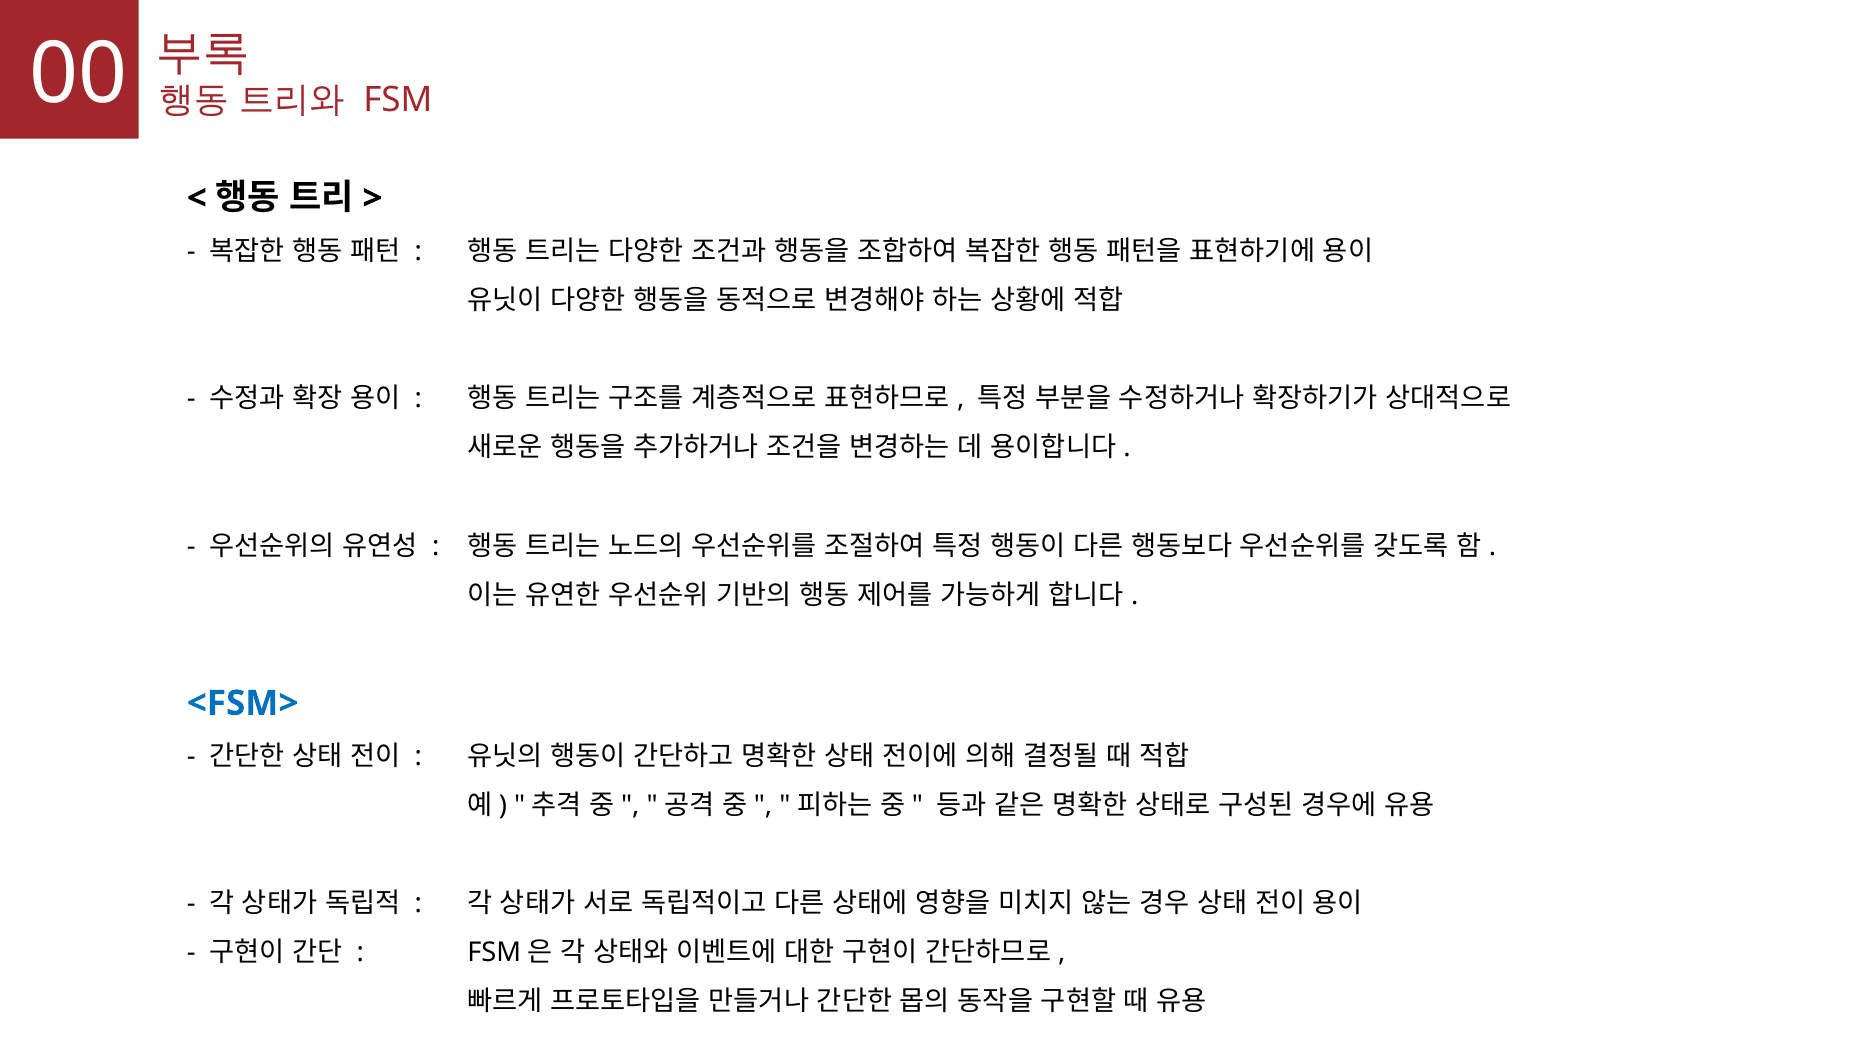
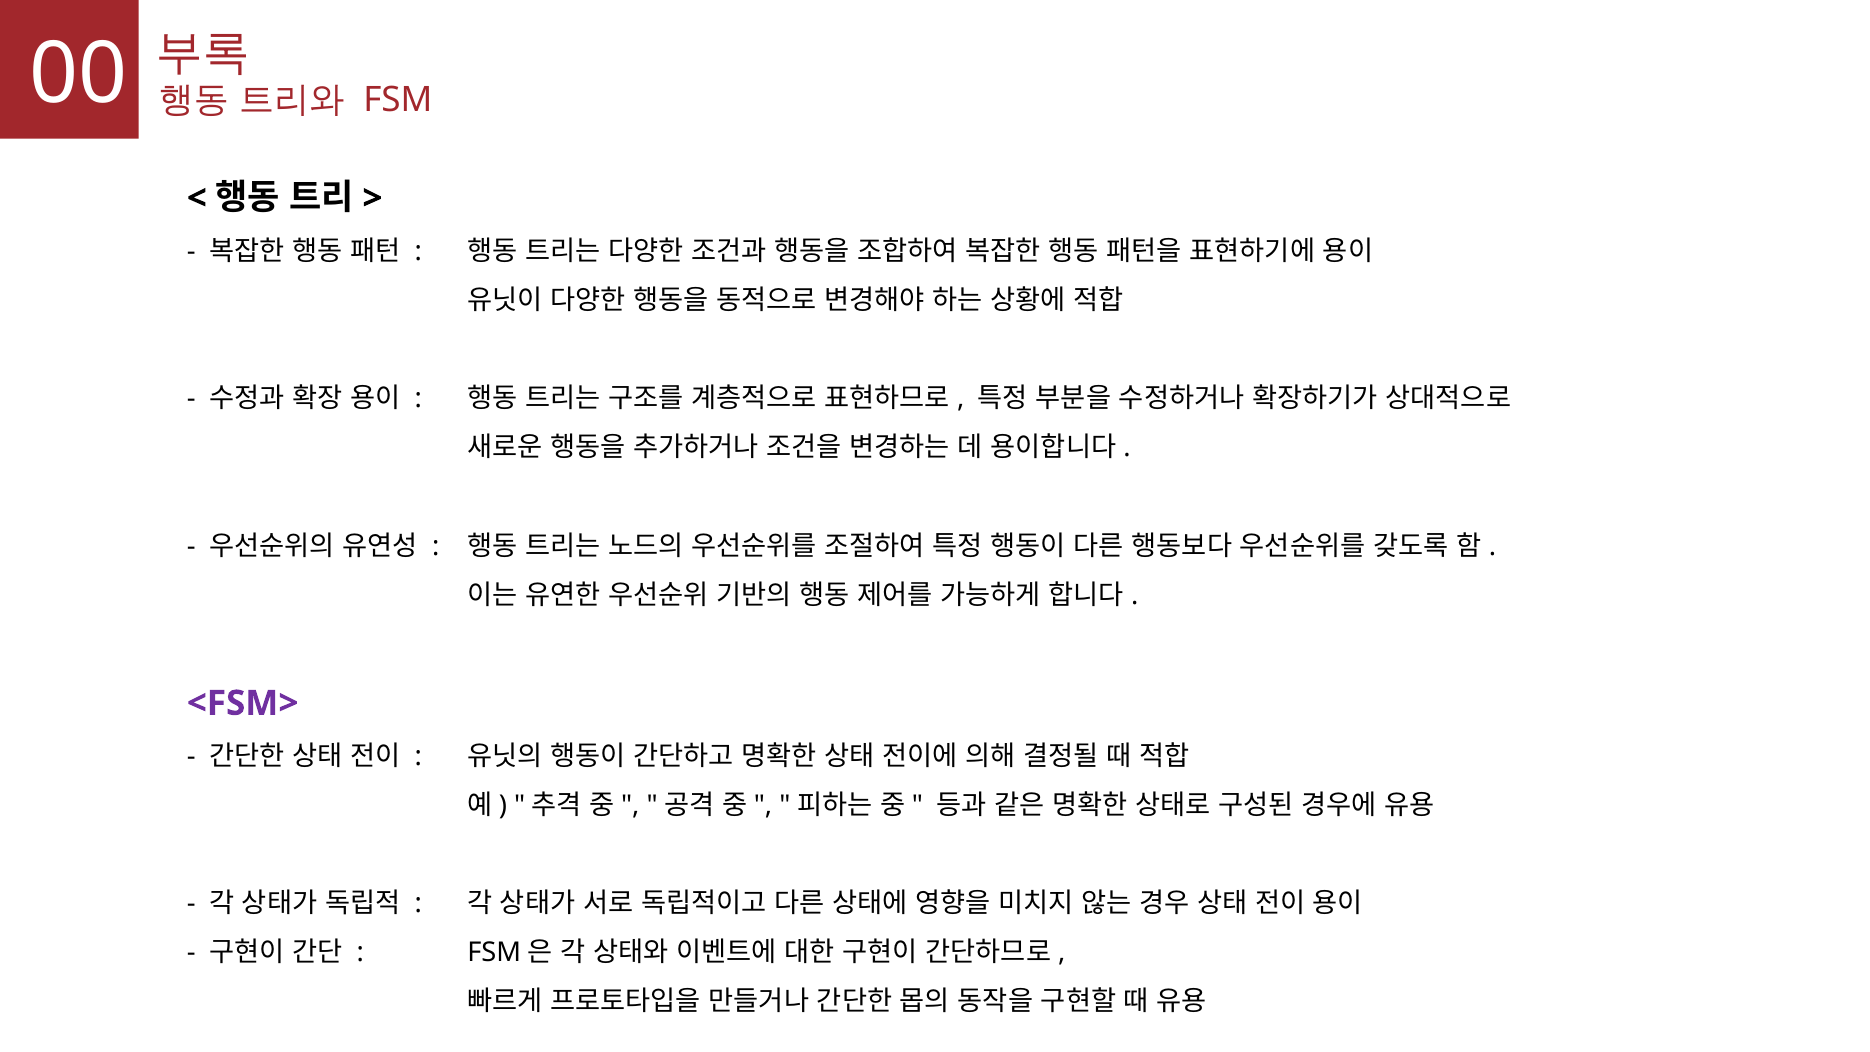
<FSM> colour: blue -> purple (243, 703)
